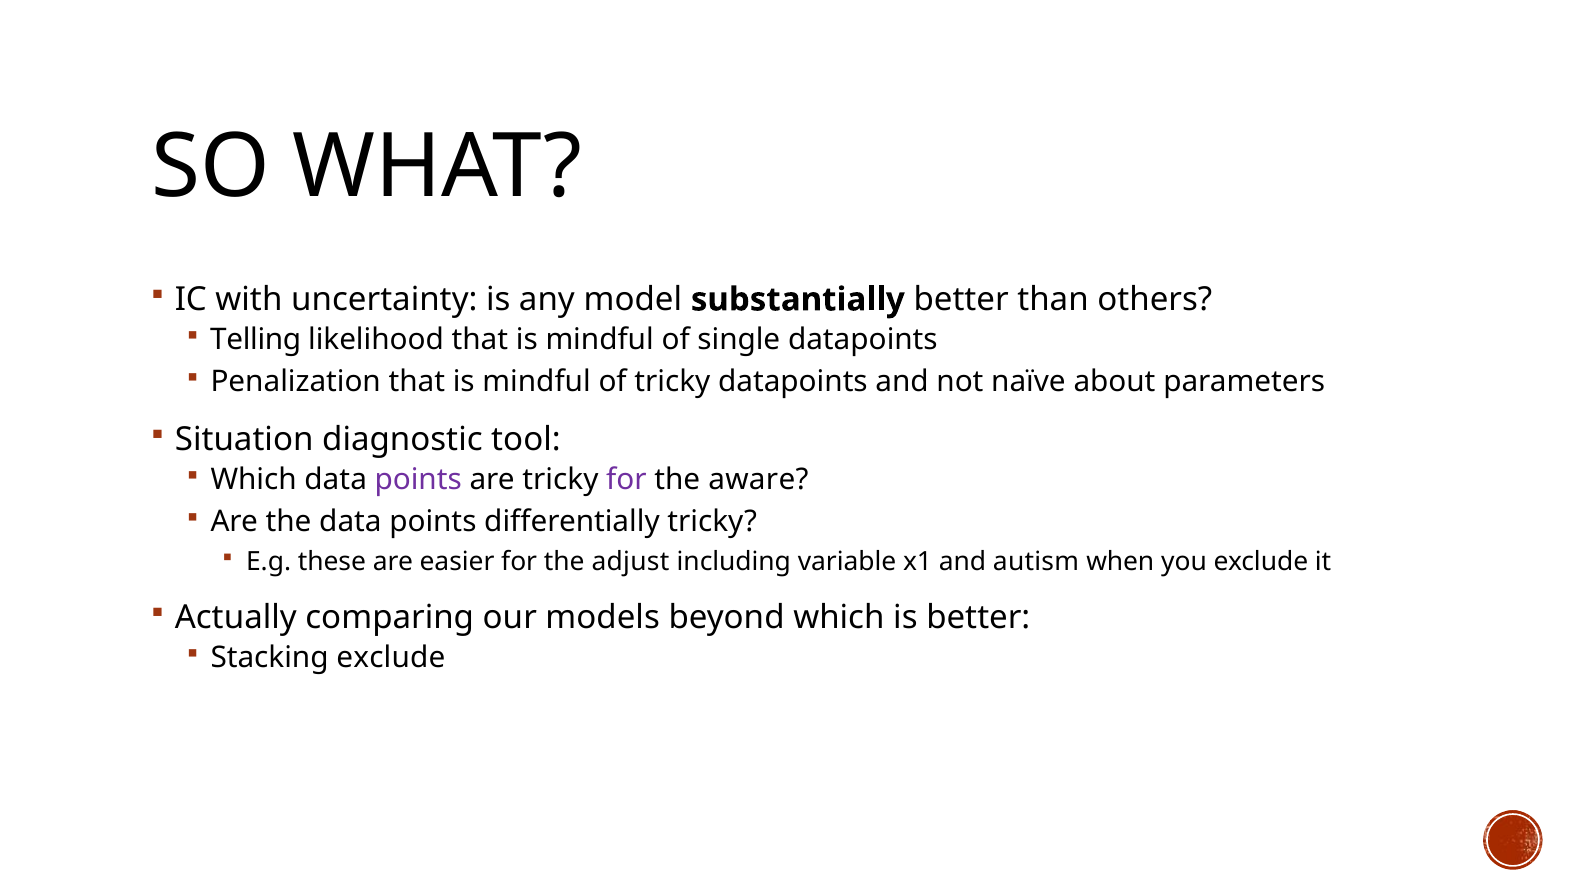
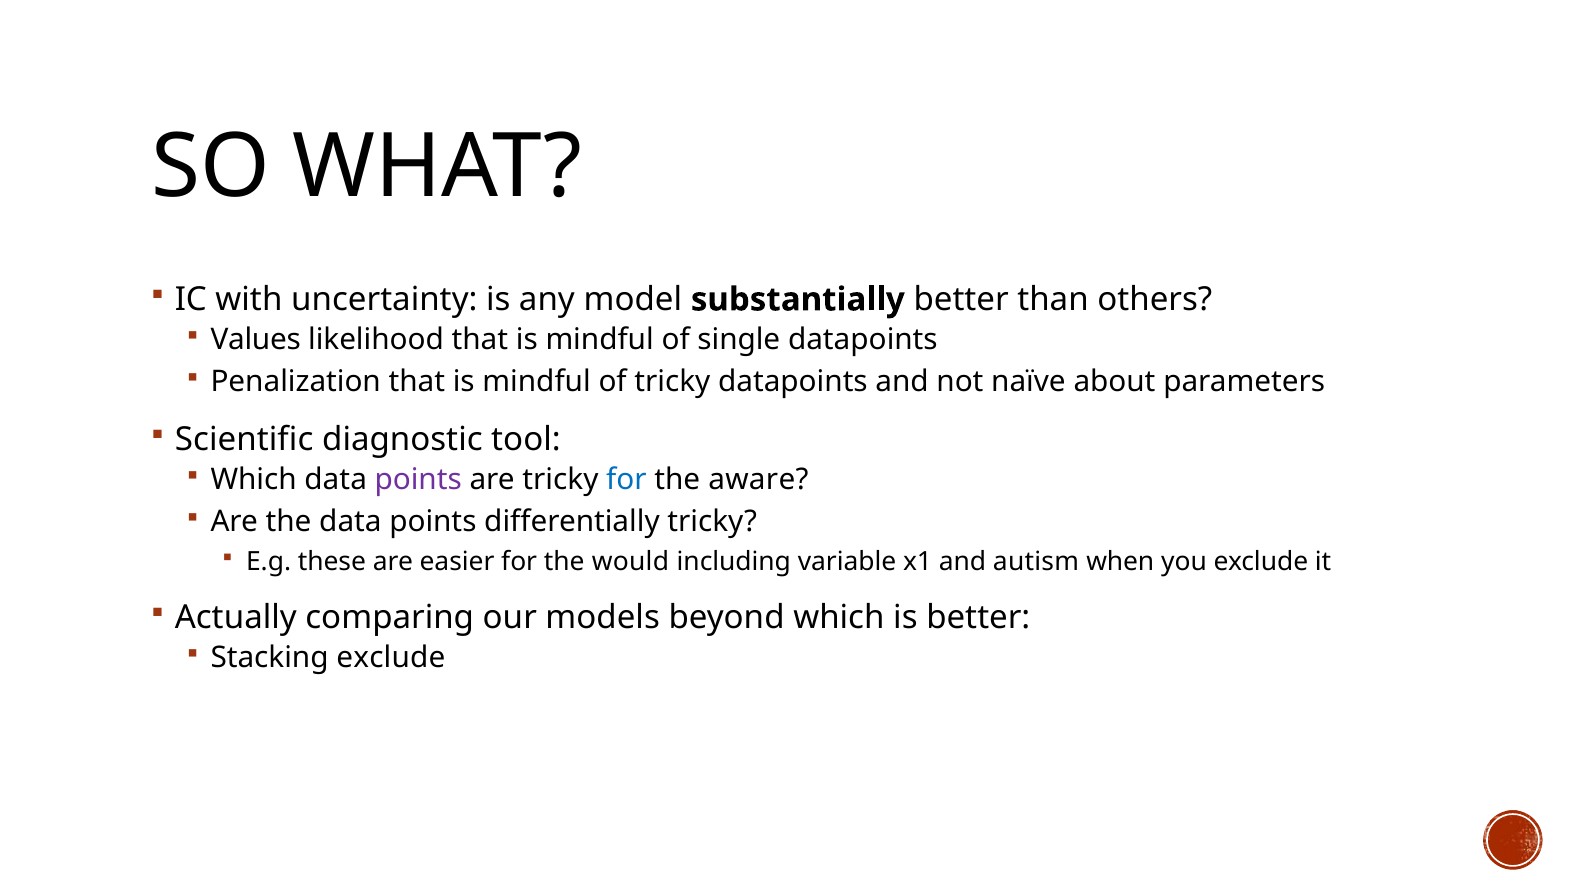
Telling: Telling -> Values (256, 340)
Situation: Situation -> Scientific (244, 439)
for colour: purple -> blue (626, 480)
adjust: adjust -> would (630, 562)
